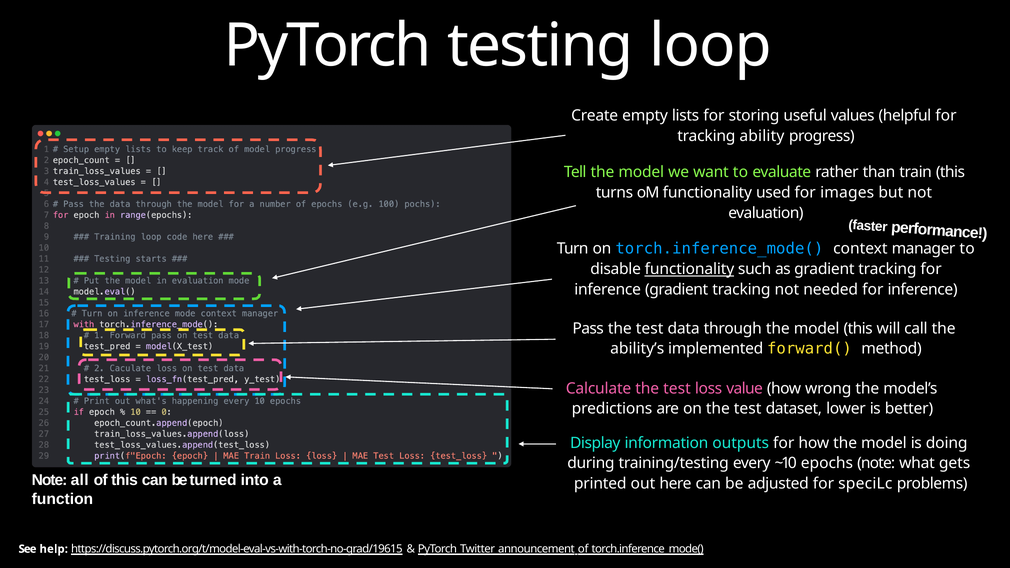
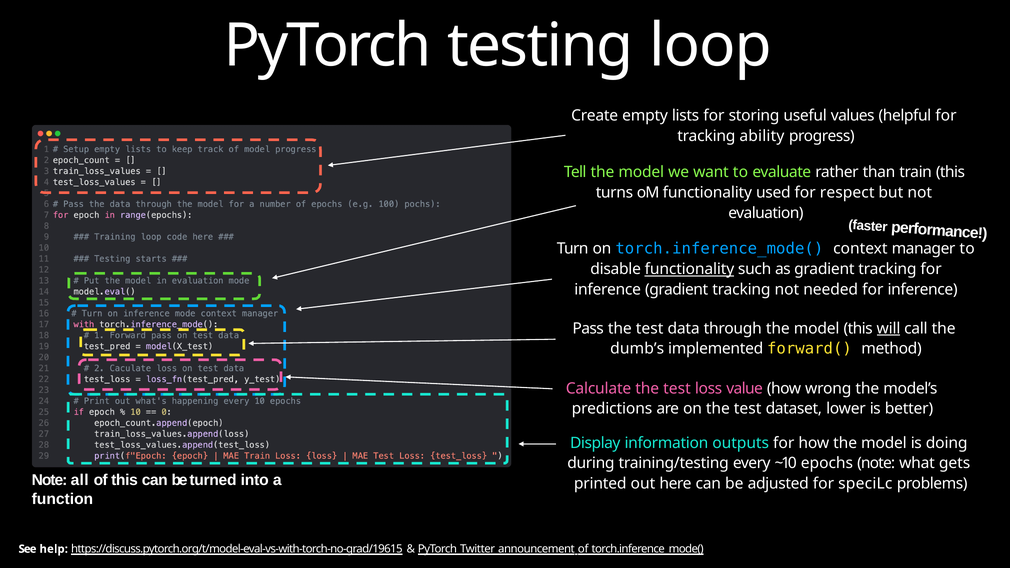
images: images -> respect (847, 193)
will underline: none -> present (888, 329)
ability’s: ability’s -> dumb’s (637, 349)
